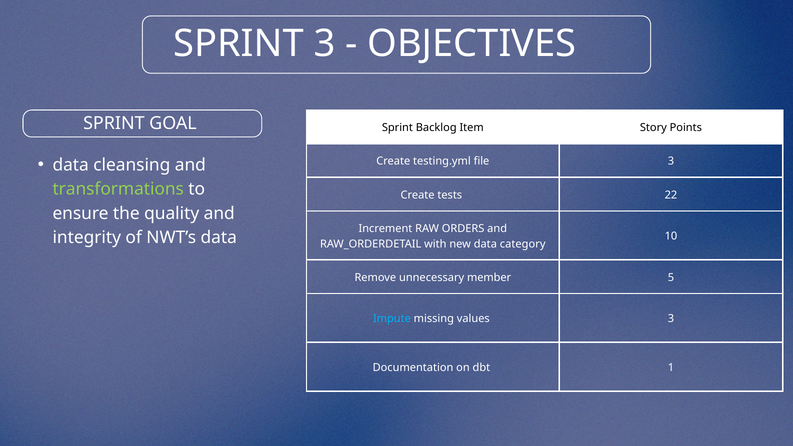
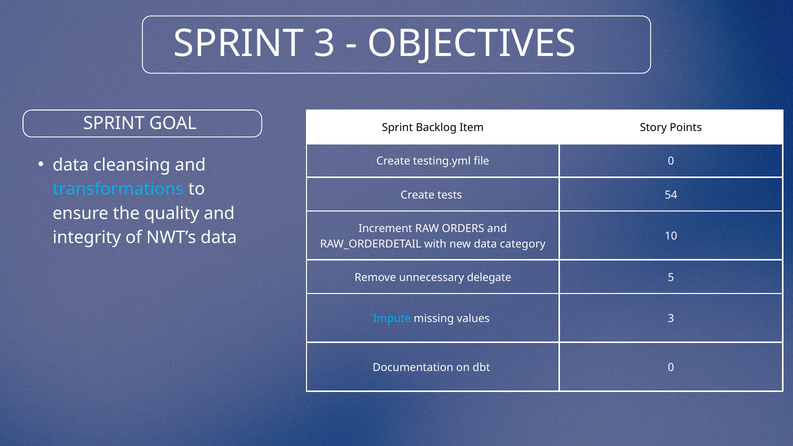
file 3: 3 -> 0 (671, 161)
transformations colour: light green -> light blue (118, 189)
22: 22 -> 54 (671, 195)
member: member -> delegate (489, 278)
dbt 1: 1 -> 0 (671, 368)
